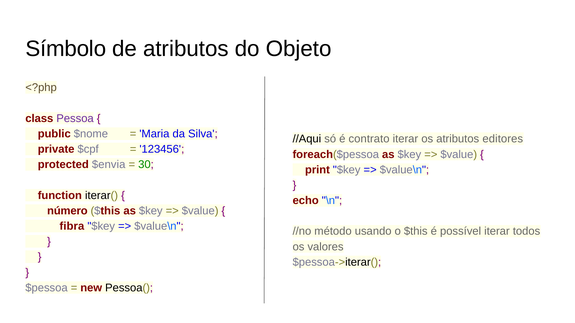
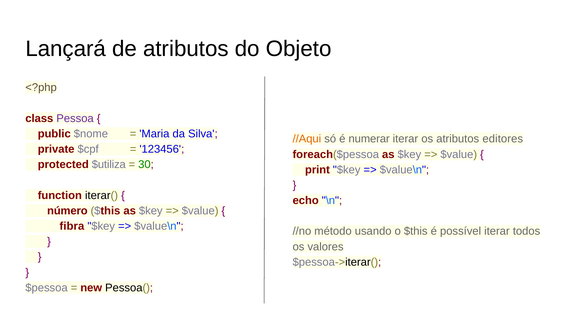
Símbolo: Símbolo -> Lançará (66, 49)
//Aqui colour: black -> orange (307, 139)
contrato: contrato -> numerar (369, 139)
$envia: $envia -> $utiliza (109, 165)
